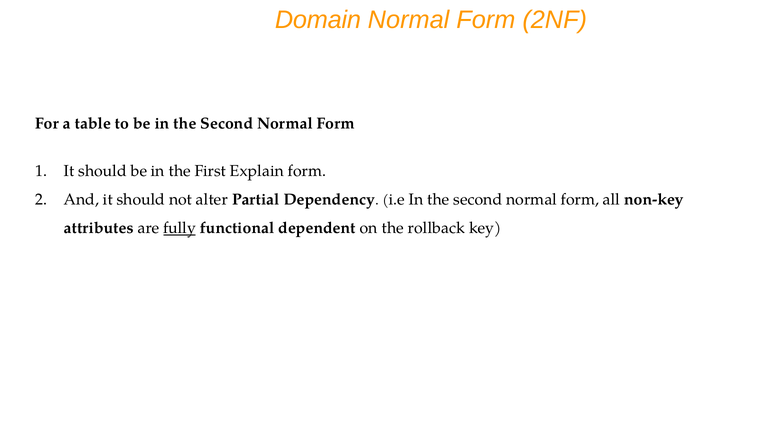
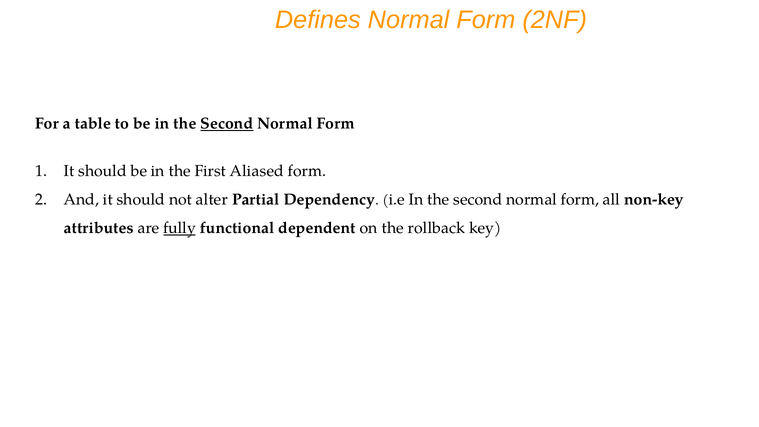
Domain: Domain -> Defines (318, 20)
Second underline: none -> present (227, 124)
Explain: Explain -> Aliased (257, 171)
